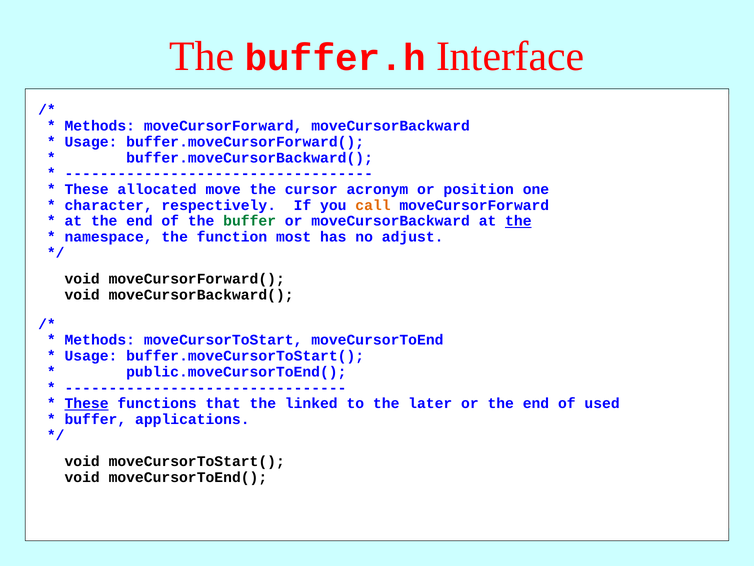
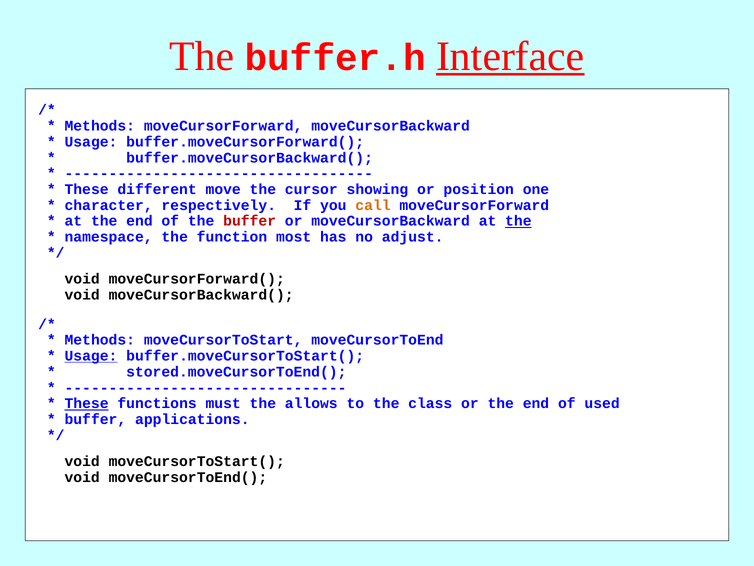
Interface underline: none -> present (510, 56)
allocated: allocated -> different (157, 189)
acronym: acronym -> showing (377, 189)
buffer colour: green -> red (250, 221)
Usage underline: none -> present (91, 356)
public.moveCursorToEnd(: public.moveCursorToEnd( -> stored.moveCursorToEnd( (236, 372)
that: that -> must (223, 403)
linked: linked -> allows (311, 403)
the later: later -> class (430, 403)
